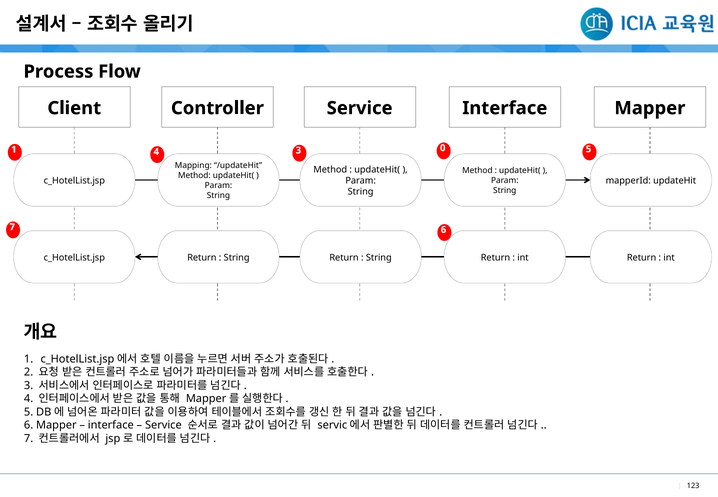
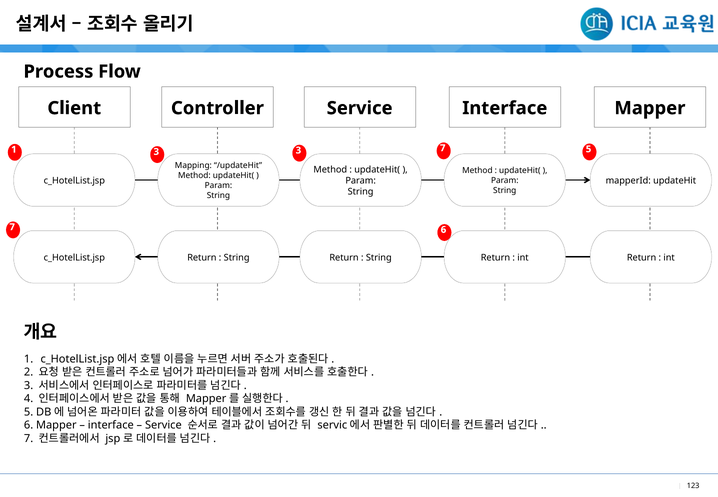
1 4: 4 -> 3 (156, 152)
3 0: 0 -> 7 (443, 148)
